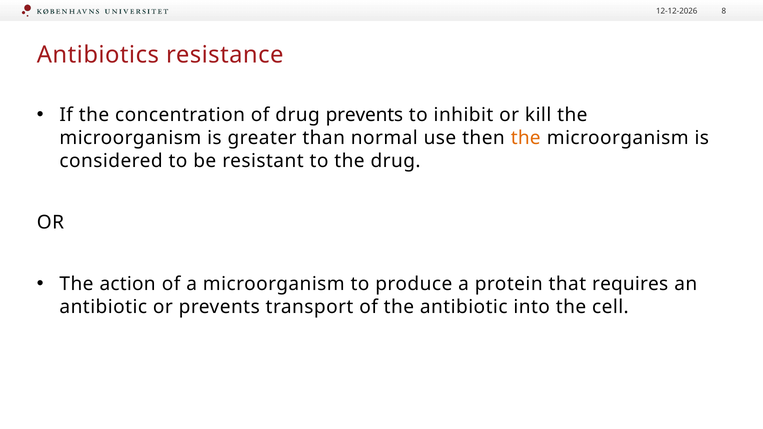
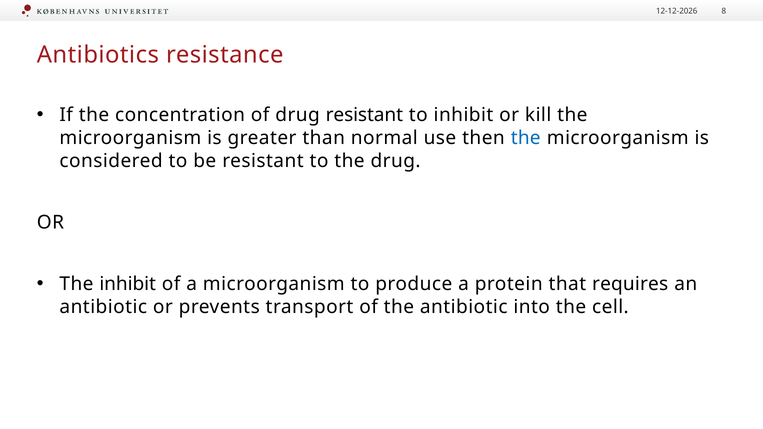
drug prevents: prevents -> resistant (364, 115)
the colour: orange -> blue (526, 138)
The action: action -> inhibit (128, 284)
